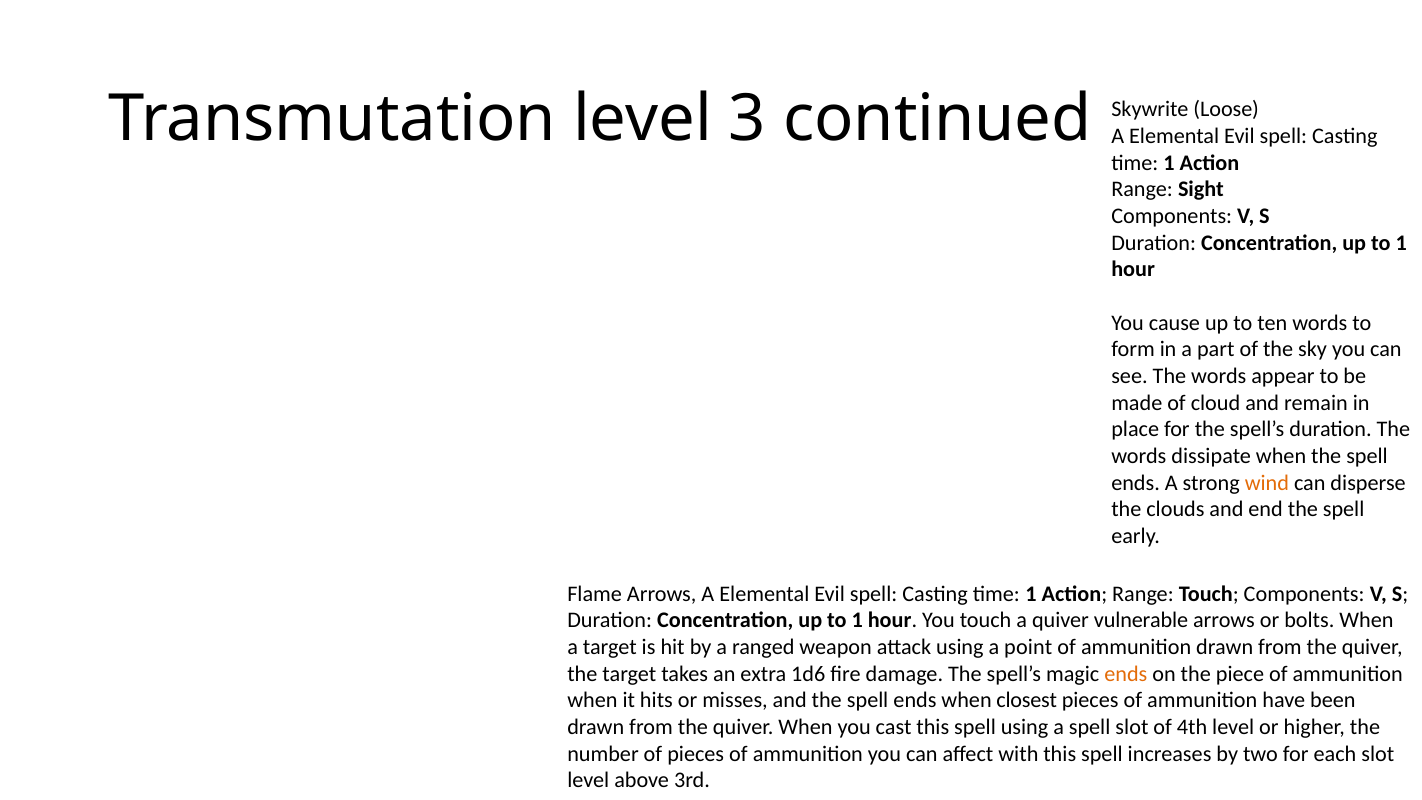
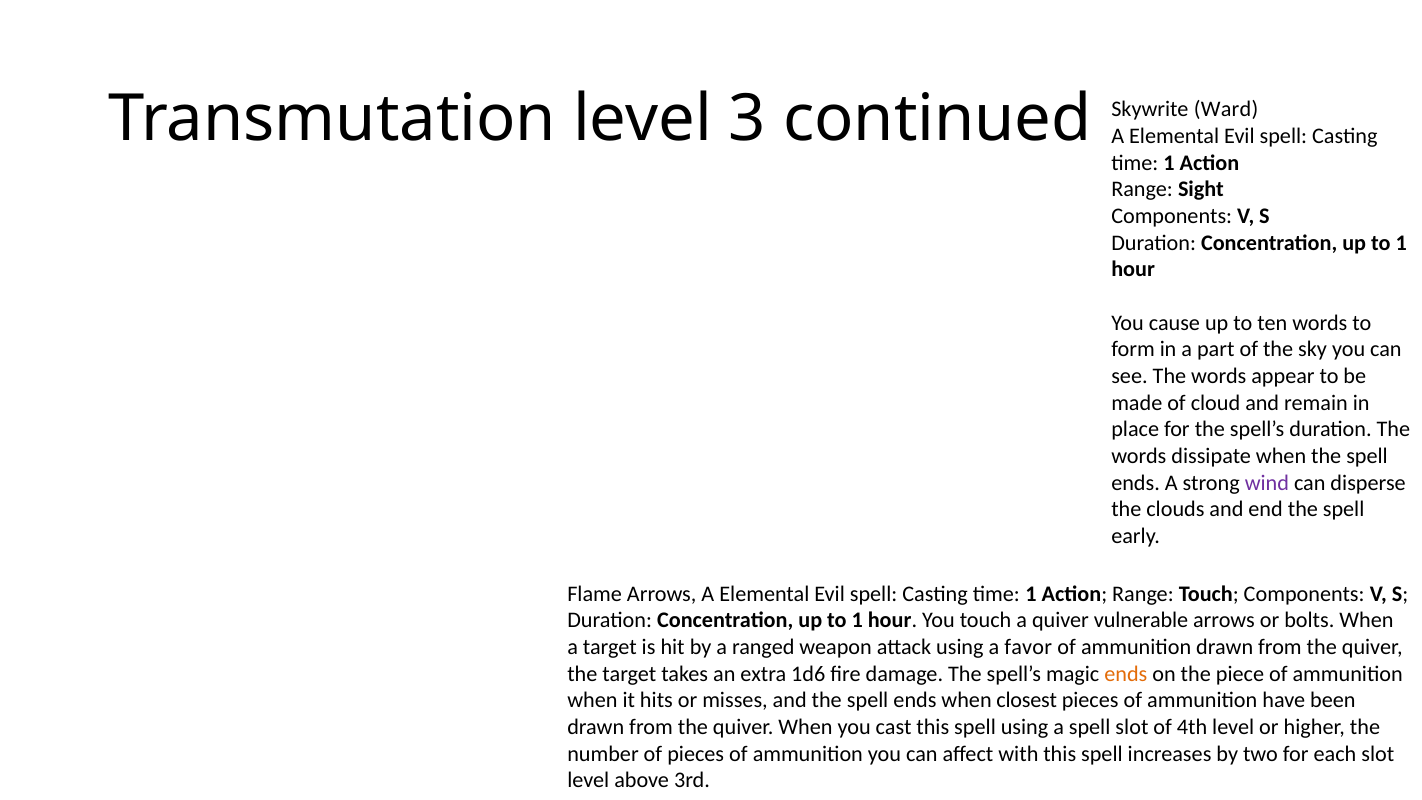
Loose: Loose -> Ward (1226, 109)
wind colour: orange -> purple (1267, 483)
point: point -> favor (1028, 647)
